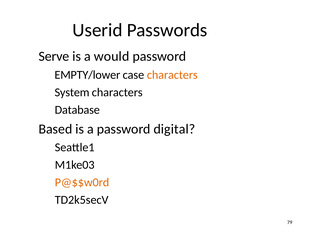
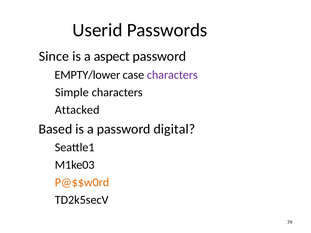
Serve: Serve -> Since (54, 56)
would: would -> aspect (112, 56)
characters colour: orange -> purple (172, 75)
System: System -> Simple (72, 92)
Database: Database -> Attacked (77, 110)
